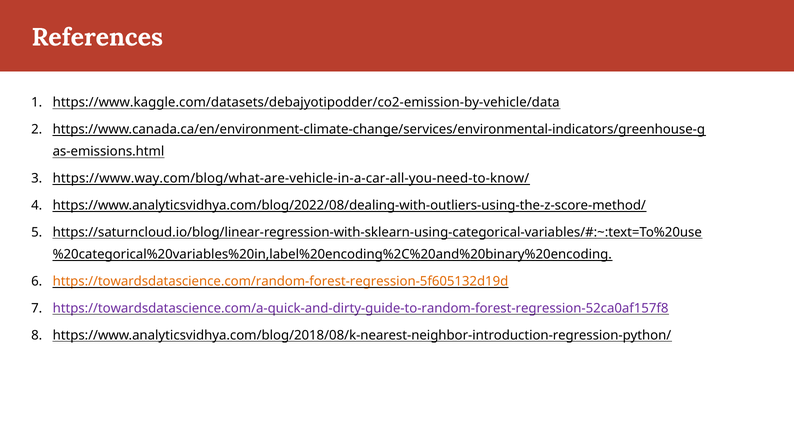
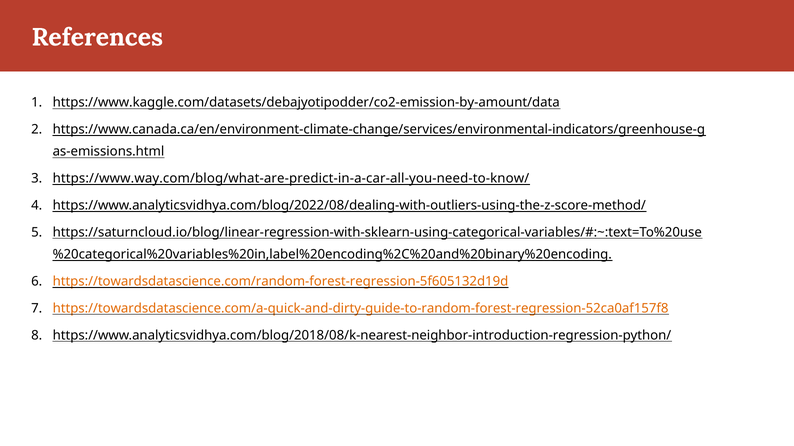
https://www.kaggle.com/datasets/debajyotipodder/co2-emission-by-vehicle/data: https://www.kaggle.com/datasets/debajyotipodder/co2-emission-by-vehicle/data -> https://www.kaggle.com/datasets/debajyotipodder/co2-emission-by-amount/data (306, 103)
https://www.way.com/blog/what-are-vehicle-in-a-car-all-you-need-to-know/: https://www.way.com/blog/what-are-vehicle-in-a-car-all-you-need-to-know/ -> https://www.way.com/blog/what-are-predict-in-a-car-all-you-need-to-know/ (291, 179)
https://towardsdatascience.com/a-quick-and-dirty-guide-to-random-forest-regression-52ca0af157f8 colour: purple -> orange (361, 309)
